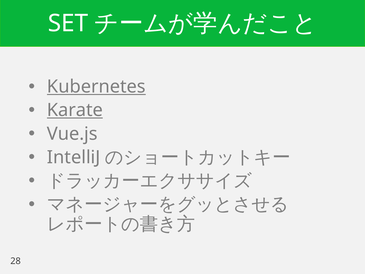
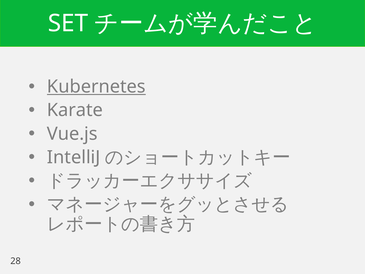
Karate underline: present -> none (75, 110)
